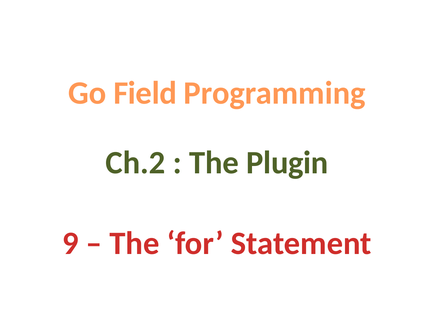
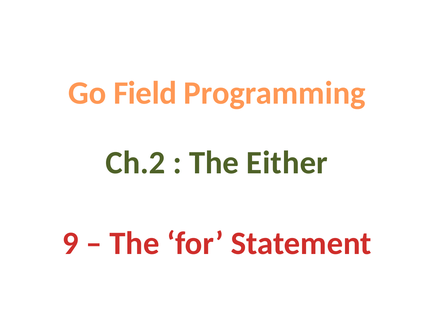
Plugin: Plugin -> Either (287, 163)
